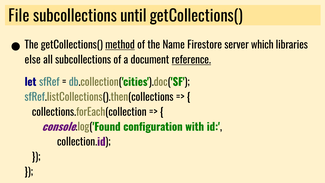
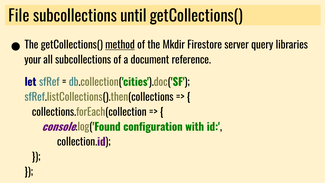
Name: Name -> Mkdir (174, 45)
which: which -> query (262, 45)
else: else -> your (33, 60)
reference underline: present -> none (191, 60)
